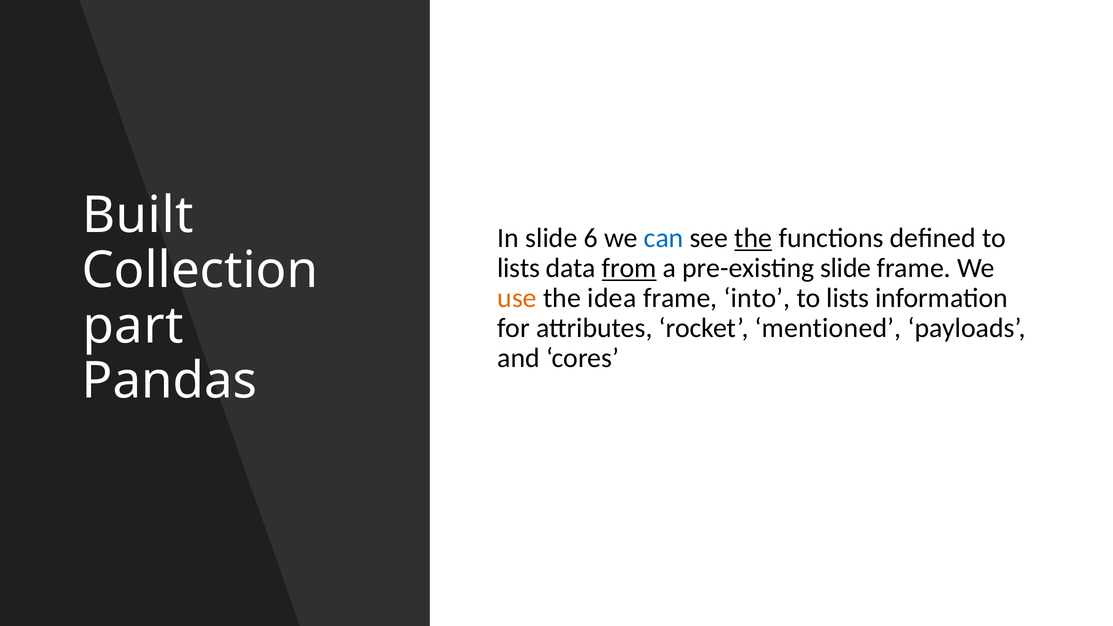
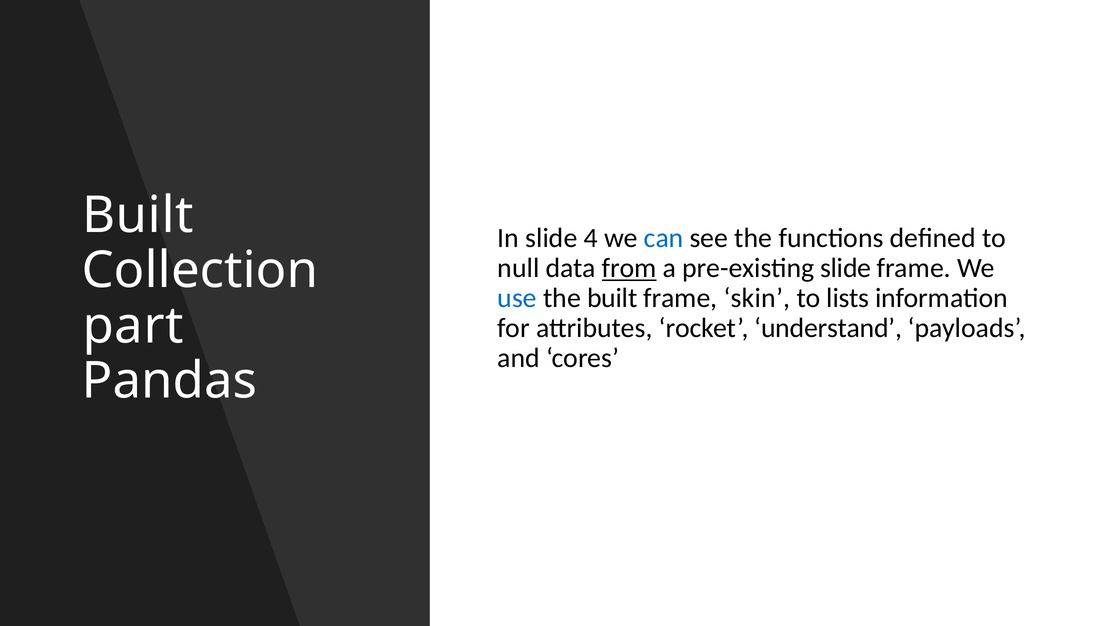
6: 6 -> 4 (591, 238)
the underline: present -> none (753, 238)
lists: lists -> null (518, 268)
use colour: orange -> blue (517, 298)
the idea: idea -> built (612, 298)
into: into -> skin (757, 298)
mentioned: mentioned -> understand (828, 328)
